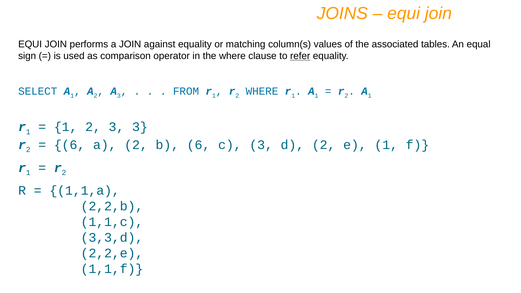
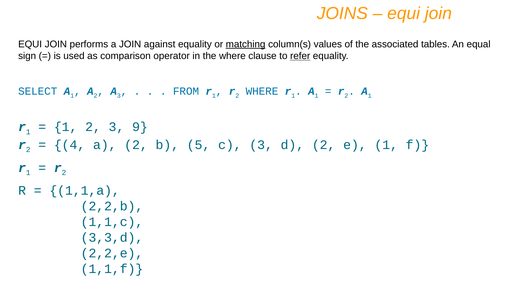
matching underline: none -> present (246, 44)
3 3: 3 -> 9 (140, 127)
6: 6 -> 4 (70, 145)
b 6: 6 -> 5 (199, 145)
